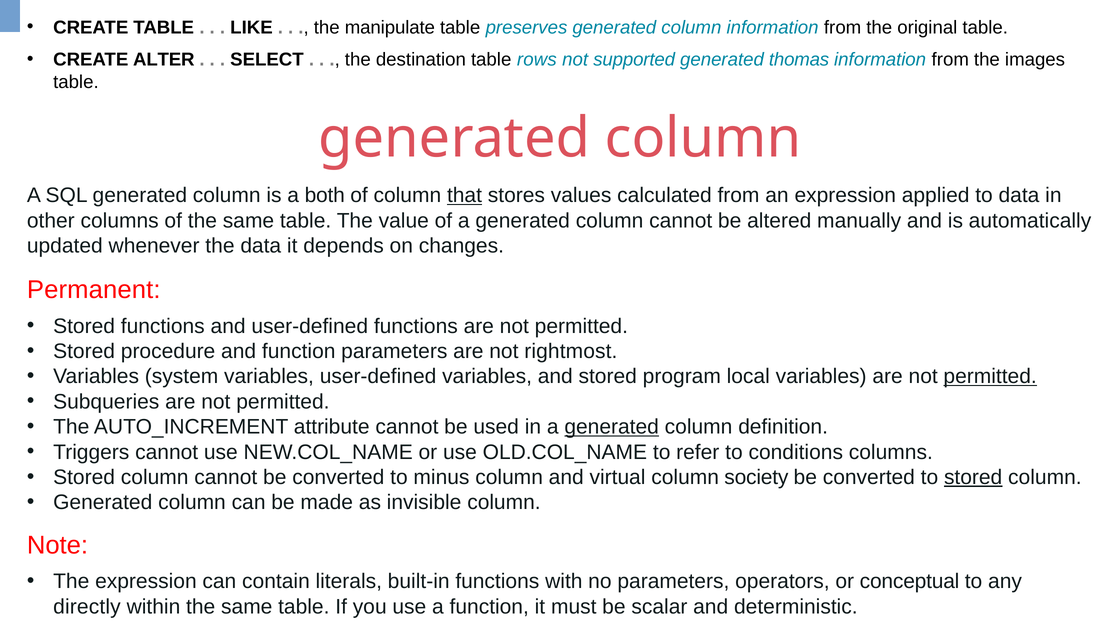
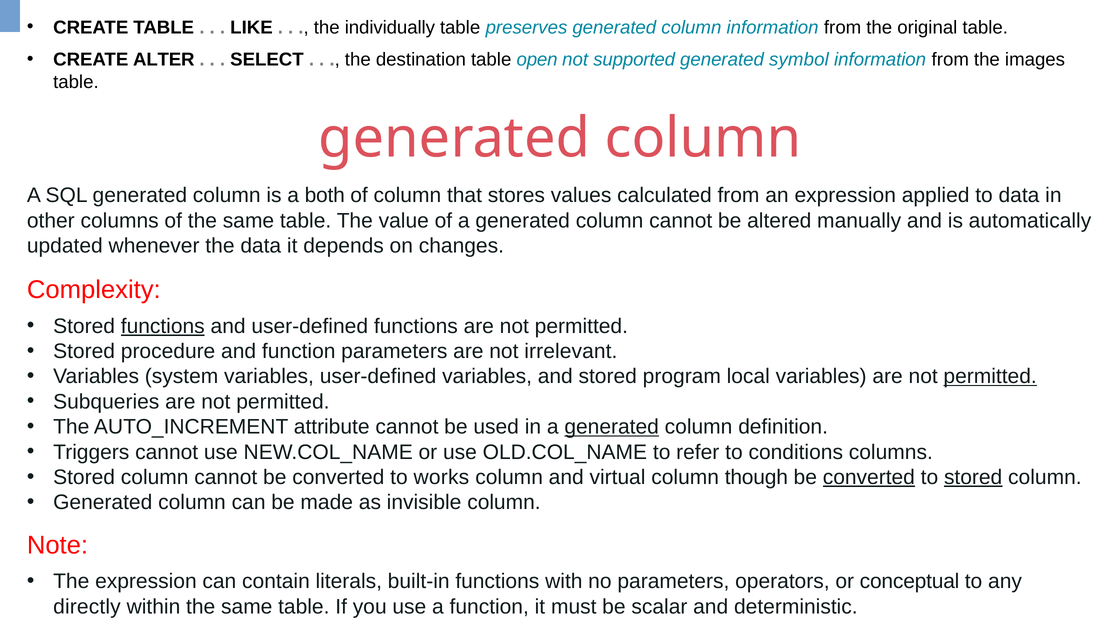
manipulate: manipulate -> individually (390, 27)
rows: rows -> open (537, 60)
thomas: thomas -> symbol (799, 60)
that underline: present -> none (465, 195)
Permanent: Permanent -> Complexity (94, 290)
functions underline: none -> present (163, 326)
rightmost: rightmost -> irrelevant (571, 351)
minus: minus -> works (441, 477)
society: society -> though (756, 477)
converted underline: none -> present (869, 477)
